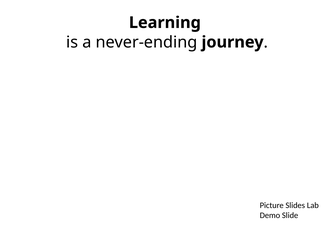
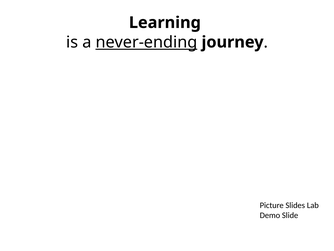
never-ending underline: none -> present (146, 42)
